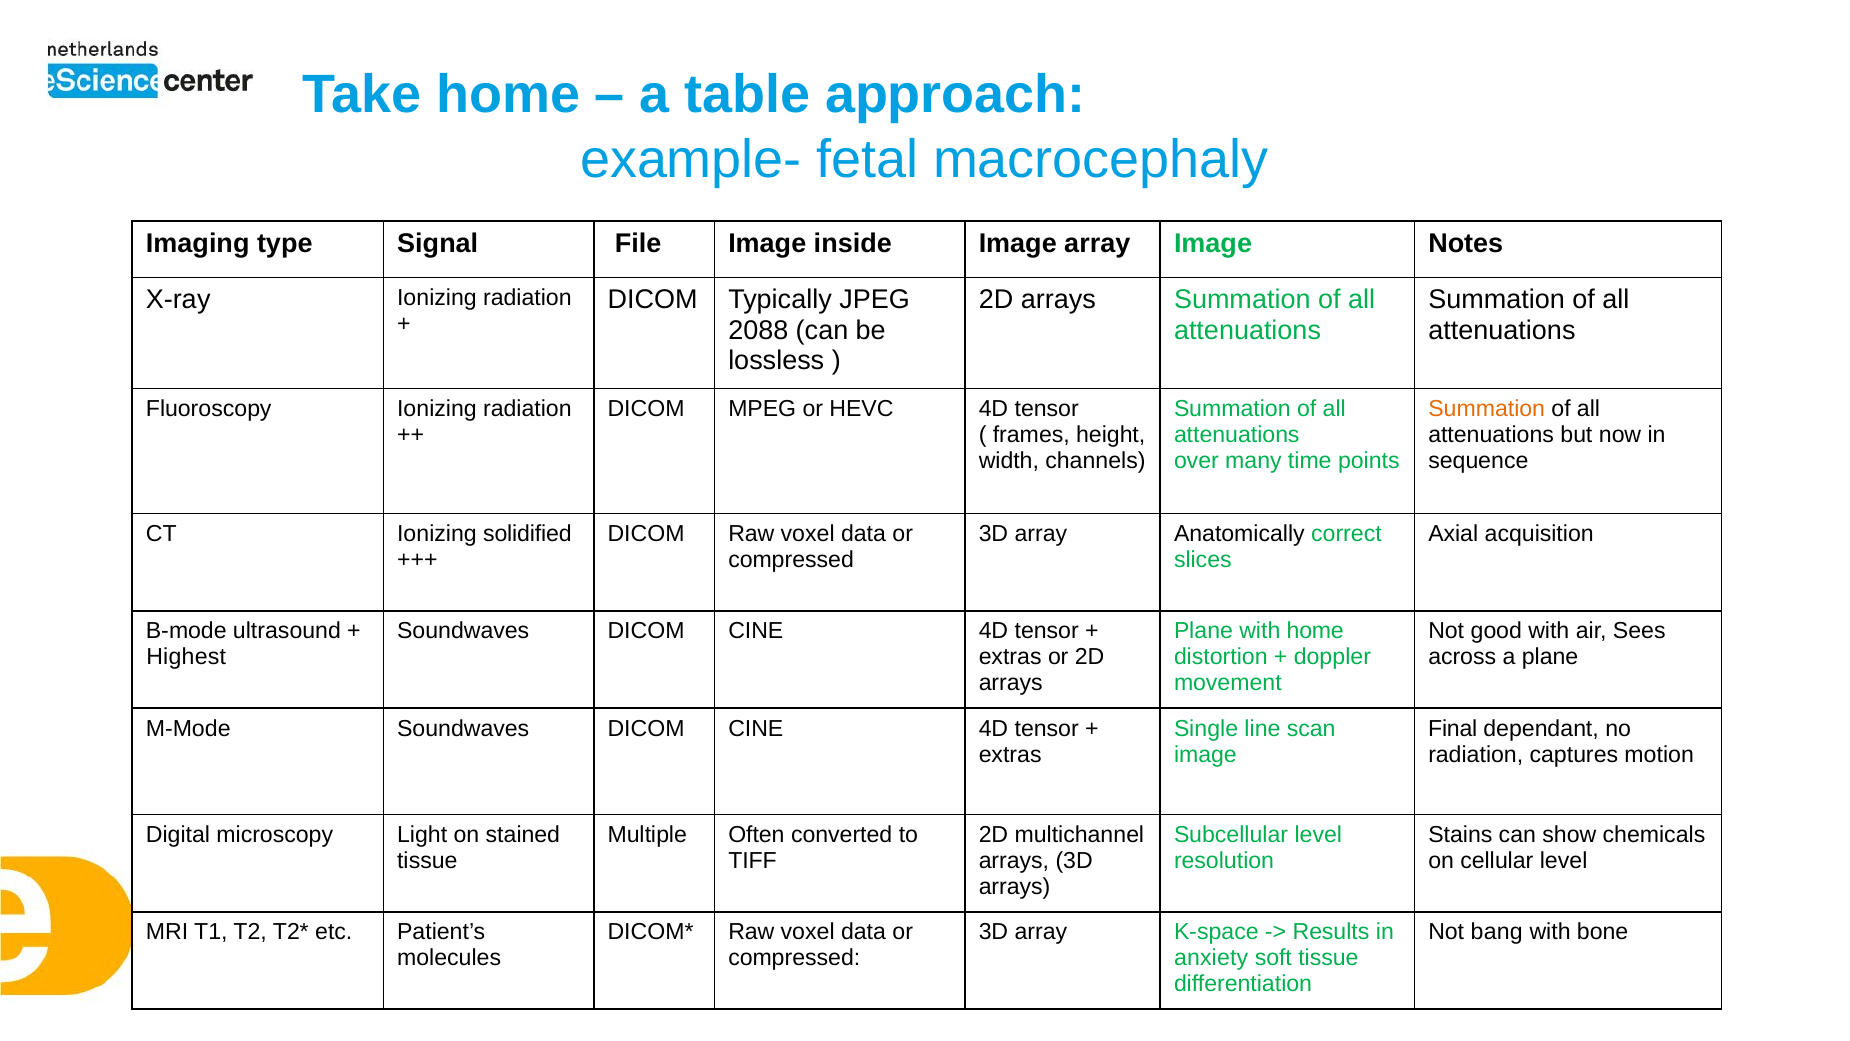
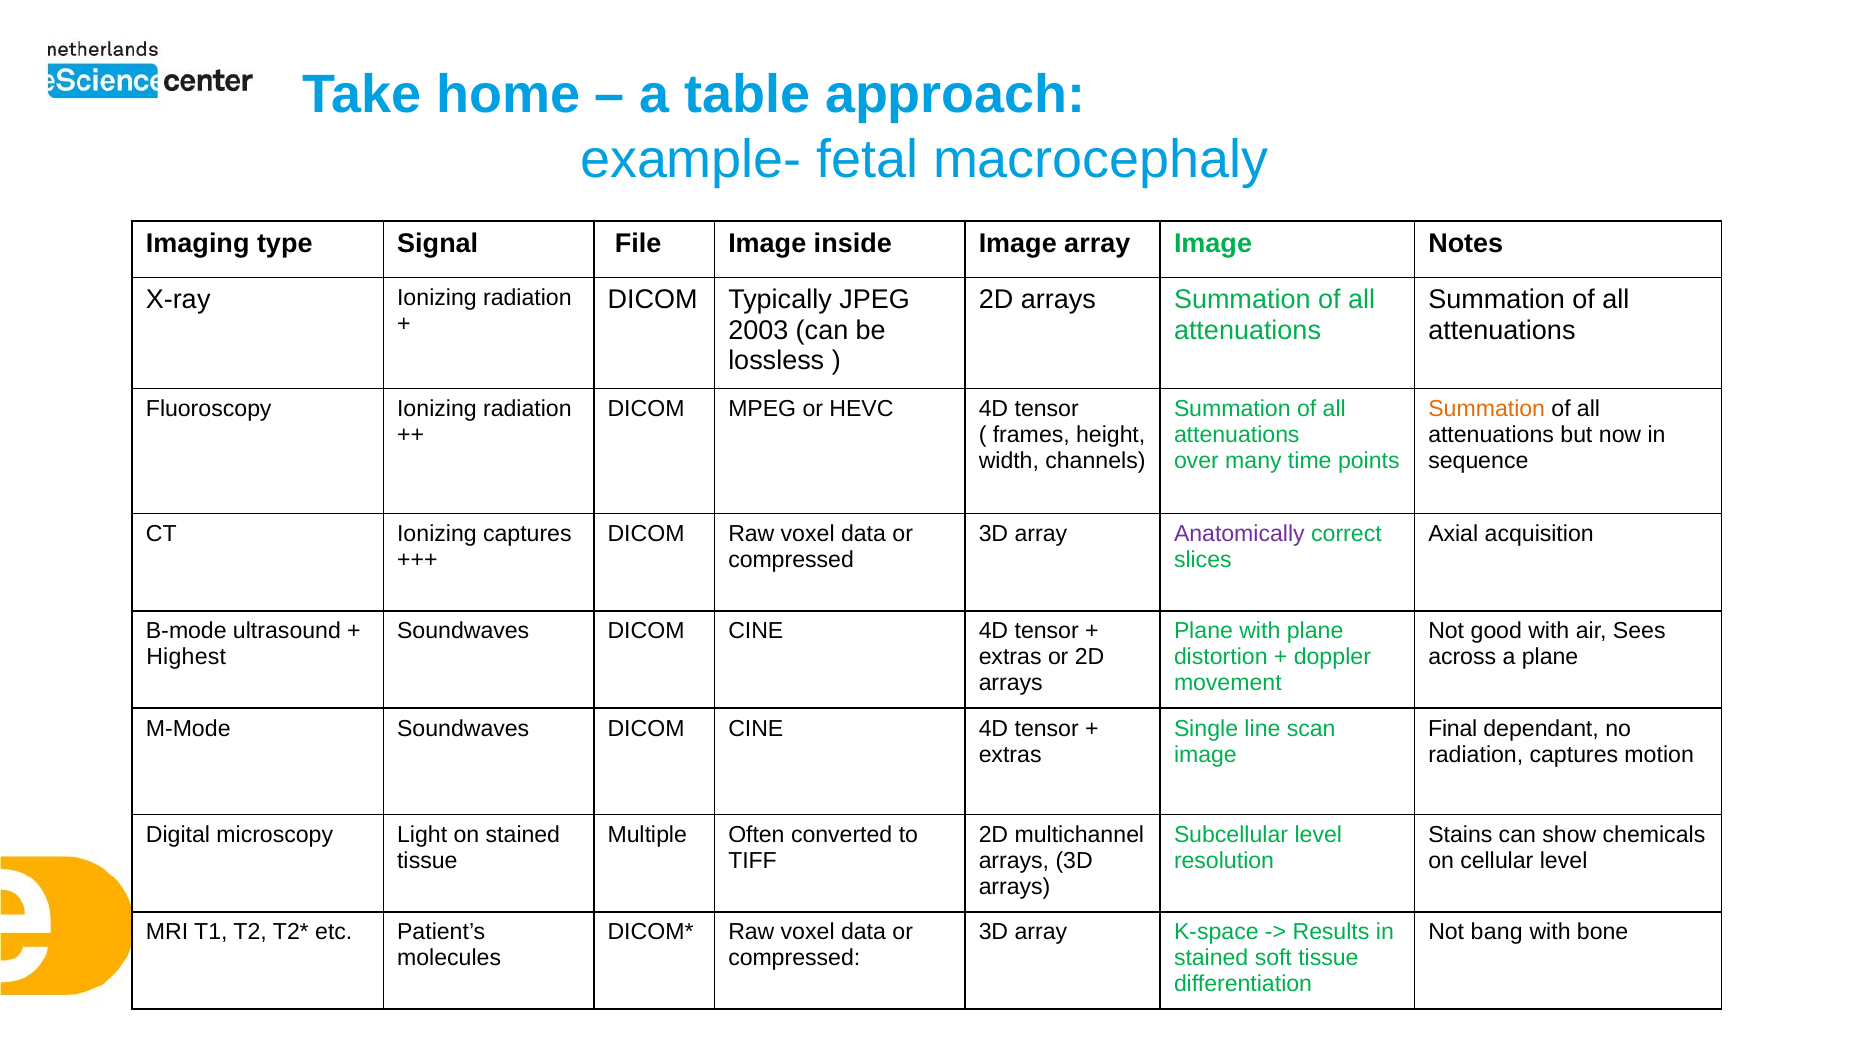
2088: 2088 -> 2003 (758, 330)
Ionizing solidified: solidified -> captures (527, 534)
Anatomically colour: black -> purple (1239, 534)
with home: home -> plane (1315, 631)
anxiety: anxiety -> stained (1211, 958)
